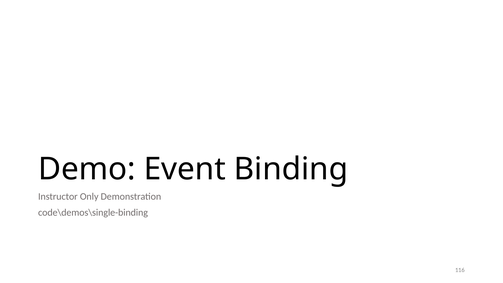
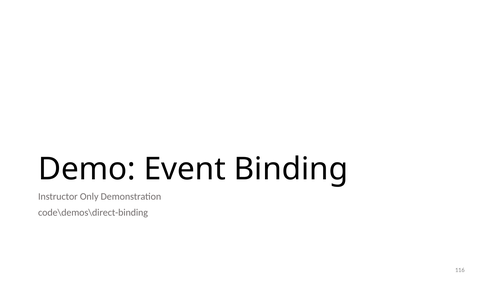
code\demos\single-binding: code\demos\single-binding -> code\demos\direct-binding (93, 213)
